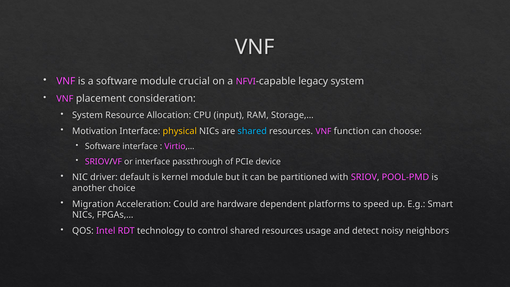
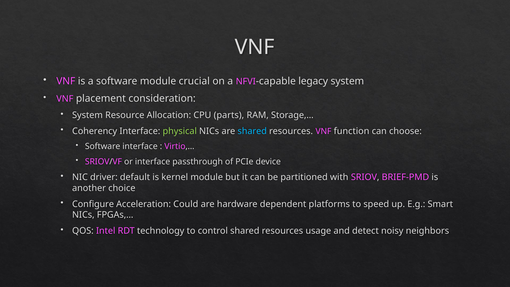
input: input -> parts (229, 115)
Motivation: Motivation -> Coherency (95, 131)
physical colour: yellow -> light green (180, 131)
POOL-PMD: POOL-PMD -> BRIEF-PMD (405, 177)
Migration: Migration -> Configure (93, 204)
